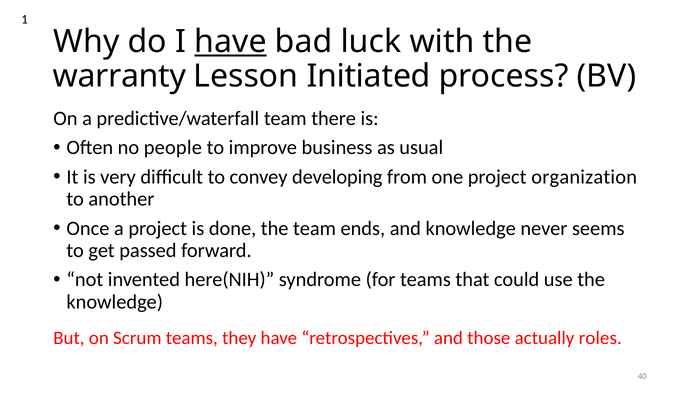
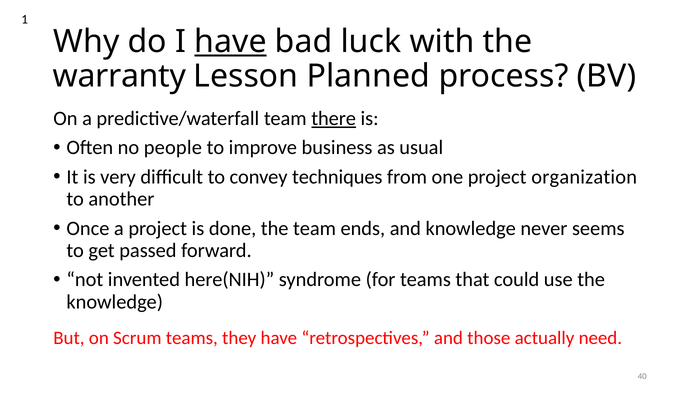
Initiated: Initiated -> Planned (368, 76)
there underline: none -> present (334, 118)
developing: developing -> techniques (337, 177)
roles: roles -> need (600, 338)
